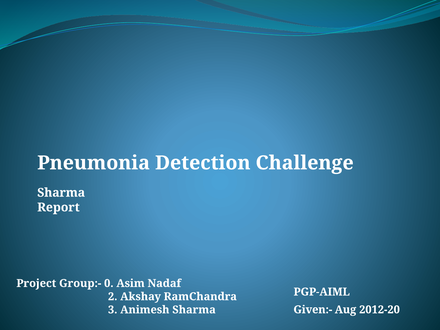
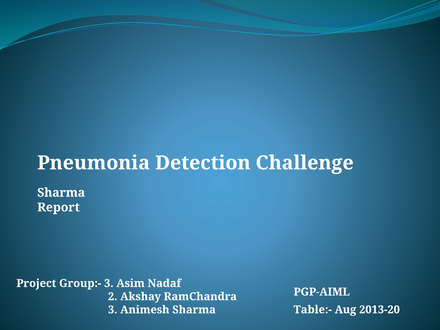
Group:- 0: 0 -> 3 (109, 283)
Given:-: Given:- -> Table:- (313, 310)
2012-20: 2012-20 -> 2013-20 (379, 310)
